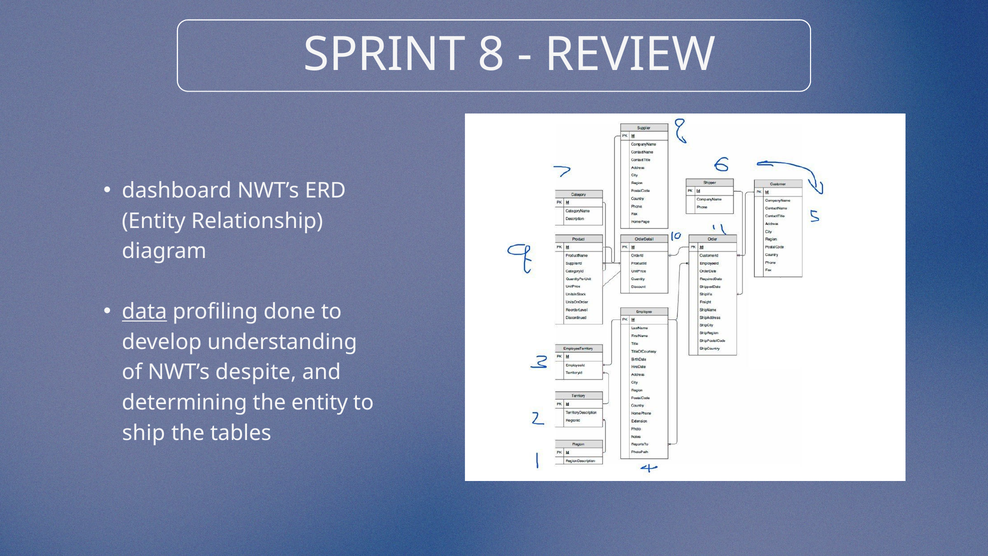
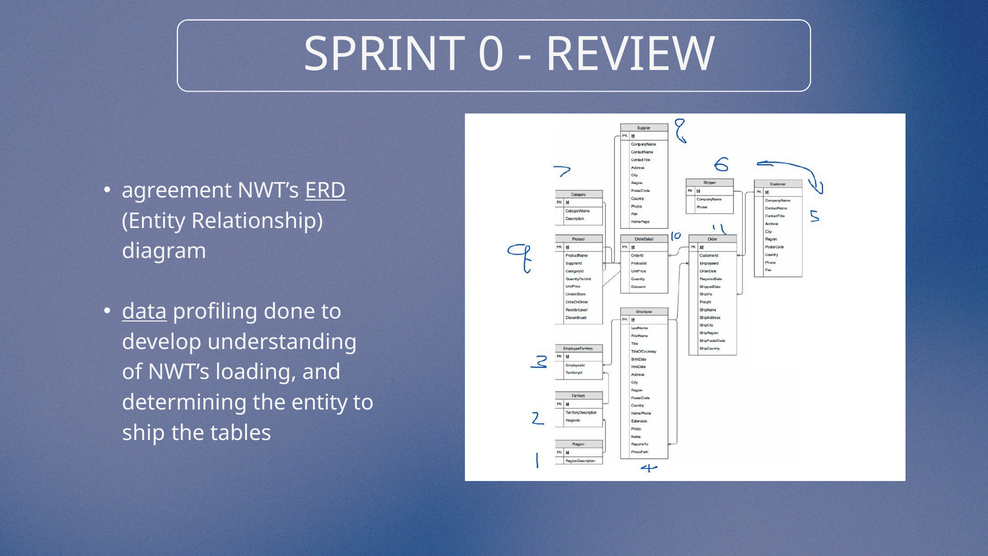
8: 8 -> 0 (492, 55)
dashboard: dashboard -> agreement (177, 191)
ERD underline: none -> present (325, 191)
despite: despite -> loading (256, 372)
